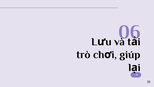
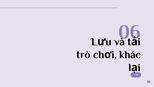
giúp: giúp -> khác (130, 54)
